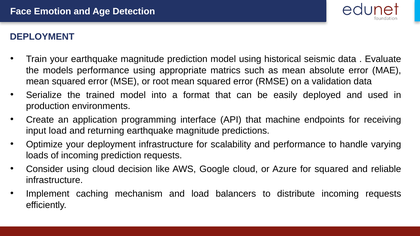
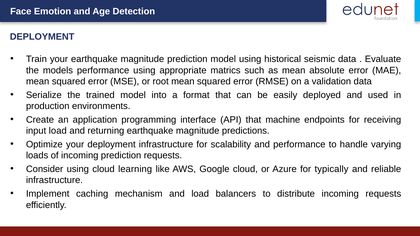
decision: decision -> learning (135, 169)
for squared: squared -> typically (332, 169)
